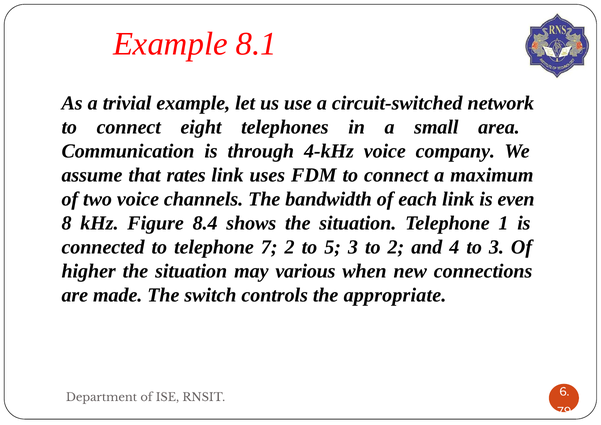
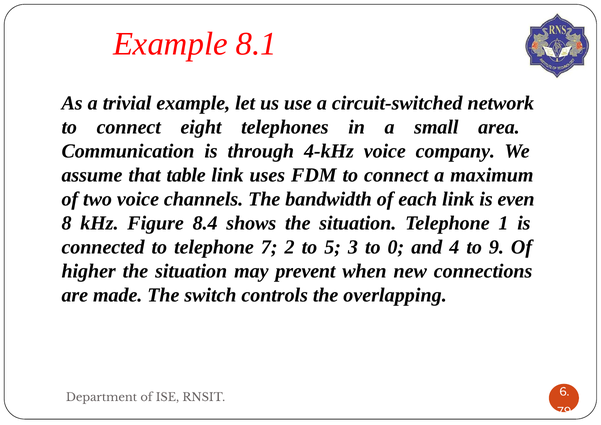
rates: rates -> table (186, 175)
to 2: 2 -> 0 (396, 247)
to 3: 3 -> 9 (496, 247)
various: various -> prevent (305, 271)
appropriate: appropriate -> overlapping (395, 295)
